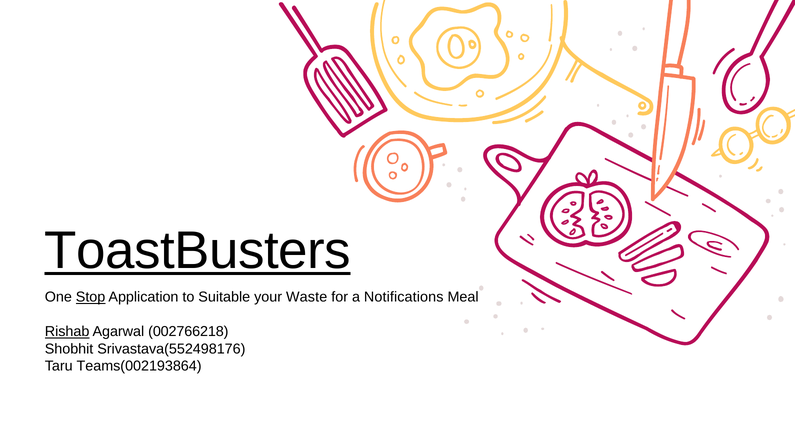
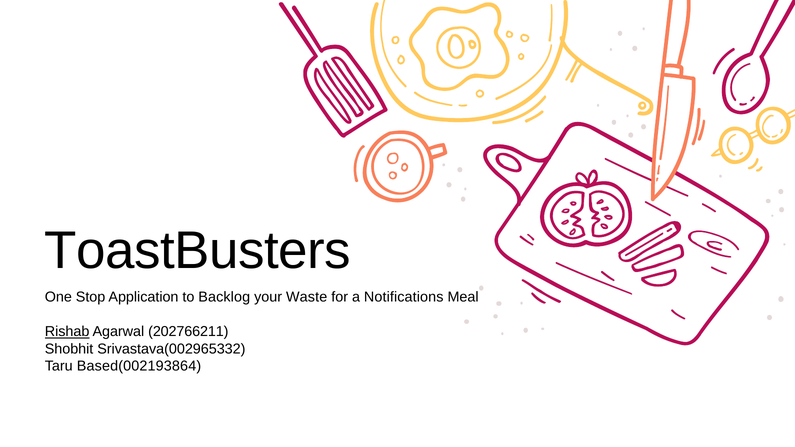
ToastBusters underline: present -> none (198, 251)
Stop underline: present -> none (91, 297)
Suitable: Suitable -> Backlog (224, 297)
002766218: 002766218 -> 202766211 (188, 332)
Srivastava(552498176: Srivastava(552498176 -> Srivastava(002965332 (171, 349)
Teams(002193864: Teams(002193864 -> Based(002193864 (139, 366)
